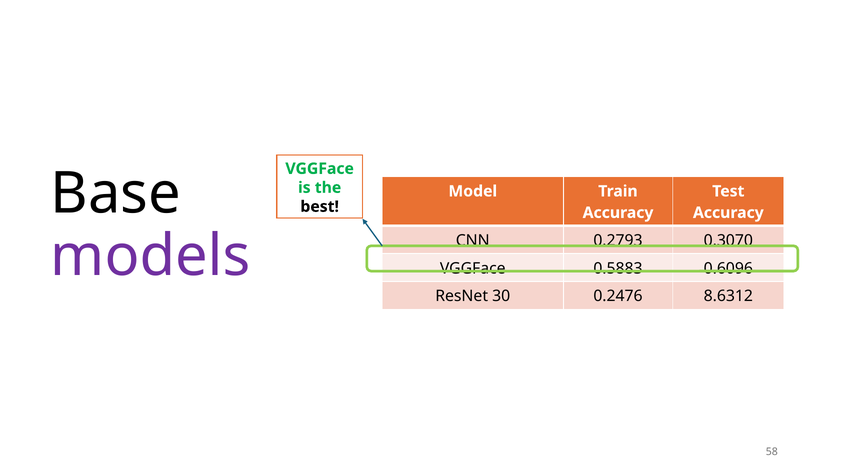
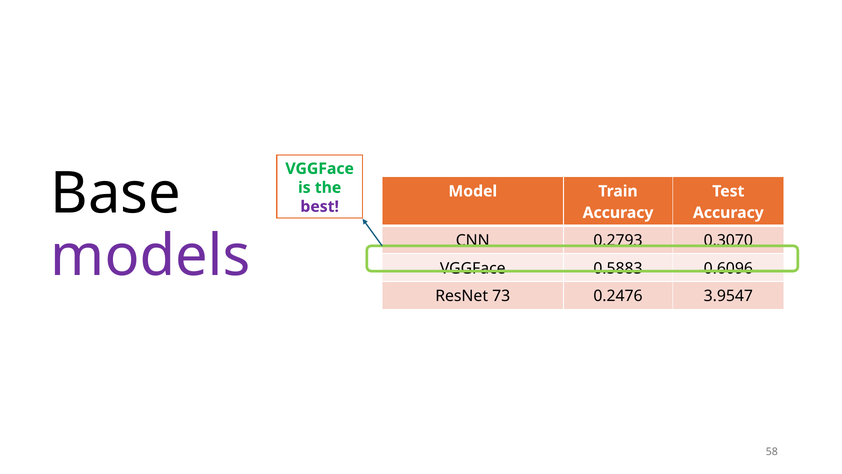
best colour: black -> purple (320, 206)
30: 30 -> 73 (501, 296)
8.6312: 8.6312 -> 3.9547 (728, 296)
